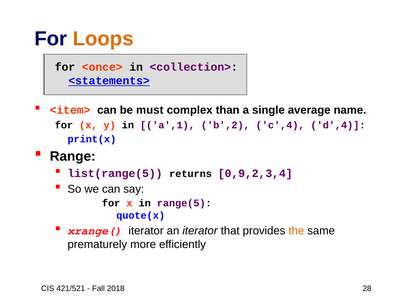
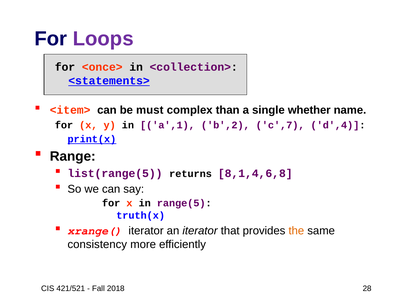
Loops colour: orange -> purple (103, 39)
average: average -> whether (309, 110)
c',4: c',4 -> c',7 (280, 125)
print(x underline: none -> present (92, 139)
0,9,2,3,4: 0,9,2,3,4 -> 8,1,4,6,8 (255, 173)
quote(x: quote(x -> truth(x (141, 215)
prematurely: prematurely -> consistency (97, 244)
